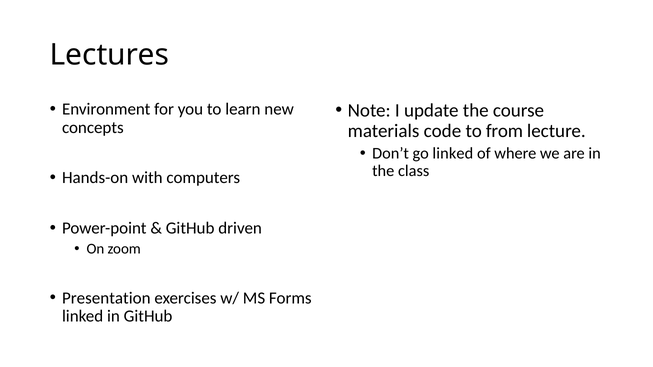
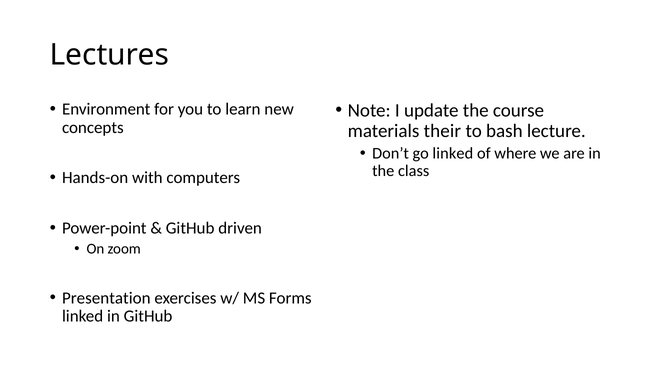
code: code -> their (442, 131)
from: from -> bash (504, 131)
